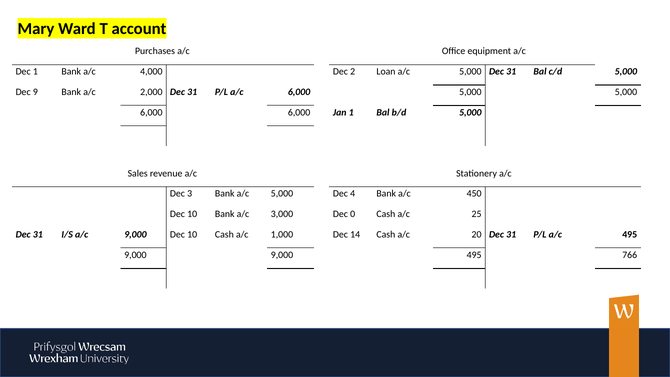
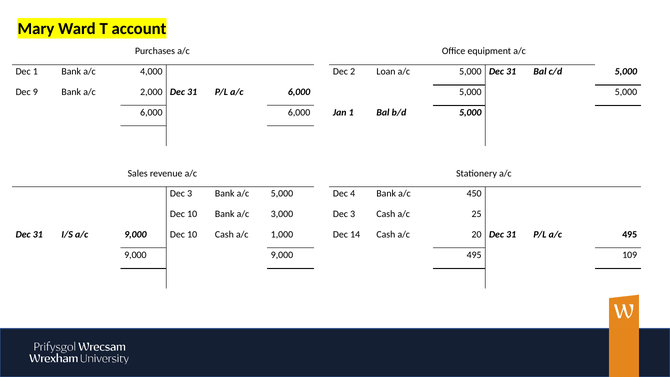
3,000 Dec 0: 0 -> 3 (353, 214)
766: 766 -> 109 (630, 255)
